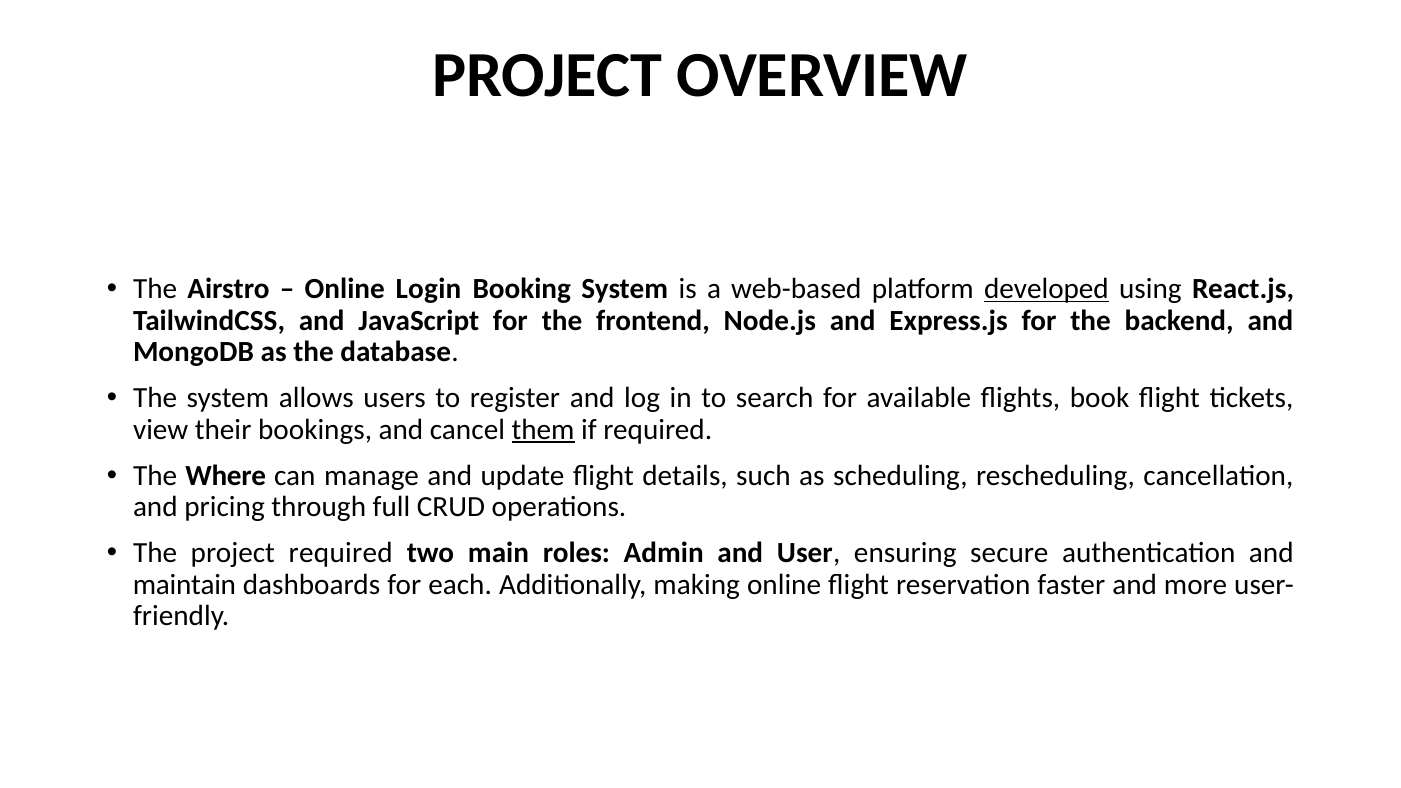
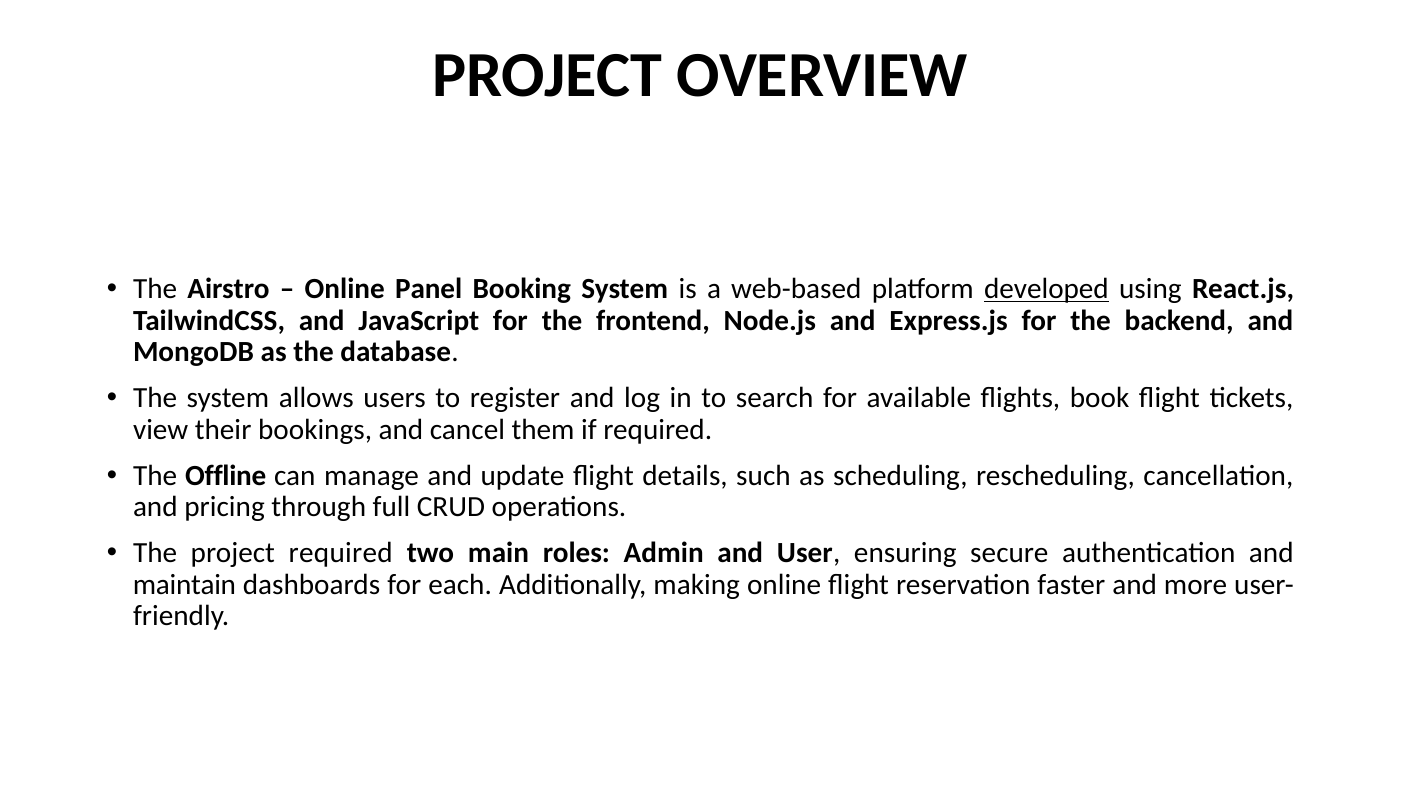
Login: Login -> Panel (429, 289)
them underline: present -> none (543, 430)
Where: Where -> Offline (226, 476)
